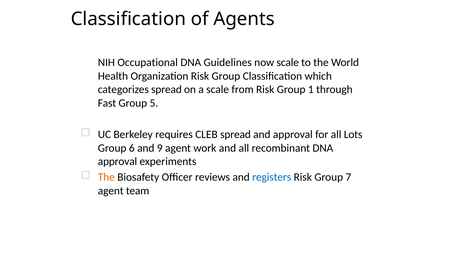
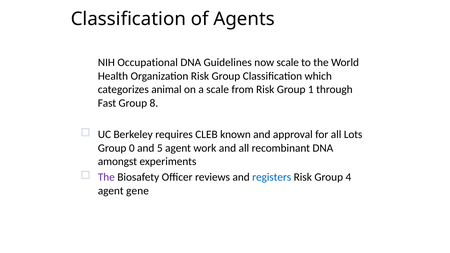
categorizes spread: spread -> animal (166, 90)
5: 5 -> 8 (154, 103)
CLEB spread: spread -> known (235, 135)
6: 6 -> 0 (132, 148)
9: 9 -> 5 (160, 148)
approval: approval -> amongst (117, 162)
The colour: orange -> purple (106, 177)
7: 7 -> 4 (348, 177)
team: team -> gene (138, 191)
